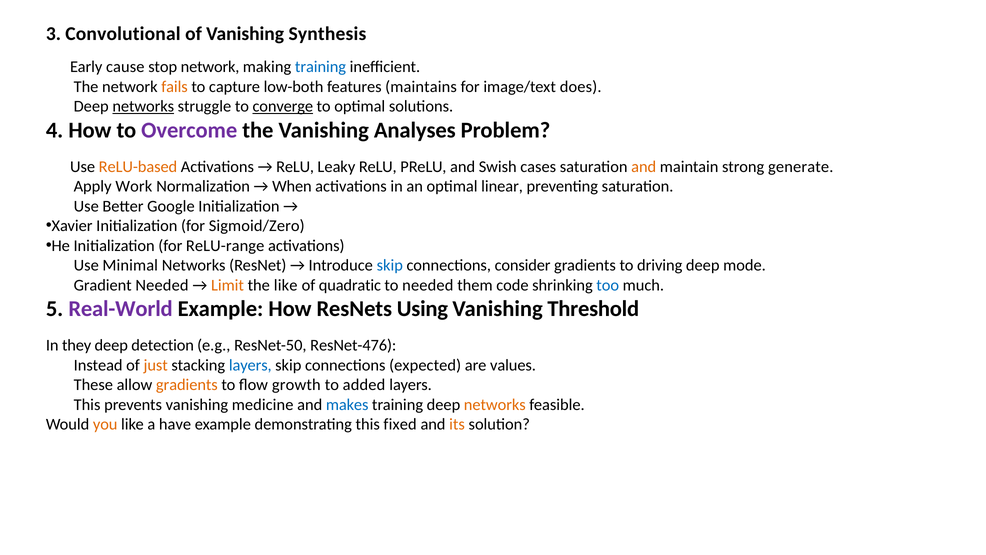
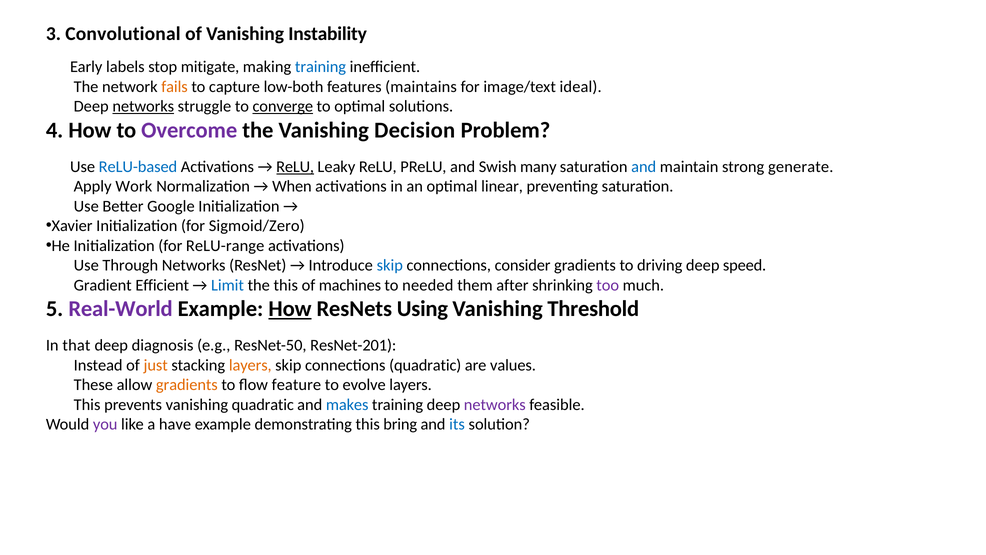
Synthesis: Synthesis -> Instability (328, 34)
cause: cause -> labels (125, 67)
stop network: network -> mitigate (210, 67)
does: does -> ideal (581, 87)
Analyses: Analyses -> Decision (415, 130)
ReLU-based colour: orange -> blue (138, 167)
ReLU underline: none -> present (295, 167)
cases: cases -> many (538, 167)
and colour: orange -> blue (644, 167)
Minimal: Minimal -> Through (130, 265)
mode: mode -> speed (745, 265)
Needed: Needed -> Efficient (162, 285)
Limit colour: orange -> blue (227, 285)
the like: like -> this (286, 285)
quadratic: quadratic -> machines (350, 285)
code: code -> after (512, 285)
too colour: blue -> purple (608, 285)
How underline: none -> present (290, 309)
they: they -> that (76, 345)
detection: detection -> diagnosis (163, 345)
ResNet-476: ResNet-476 -> ResNet-201 (353, 345)
layers colour: blue -> orange (250, 365)
connections expected: expected -> quadratic (425, 365)
growth: growth -> feature (296, 385)
added: added -> evolve (364, 385)
vanishing medicine: medicine -> quadratic (263, 404)
networks colour: orange -> purple (495, 404)
you colour: orange -> purple (105, 424)
fixed: fixed -> bring (400, 424)
its colour: orange -> blue (457, 424)
